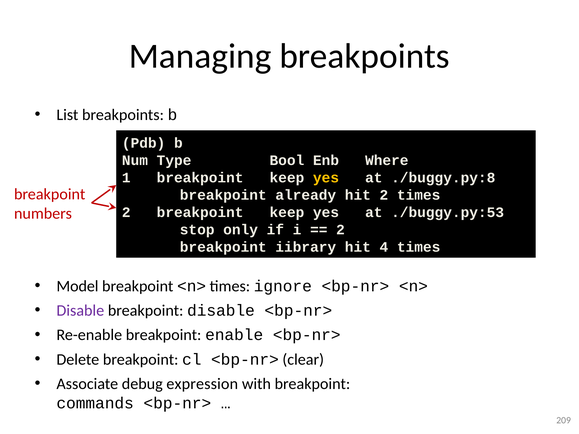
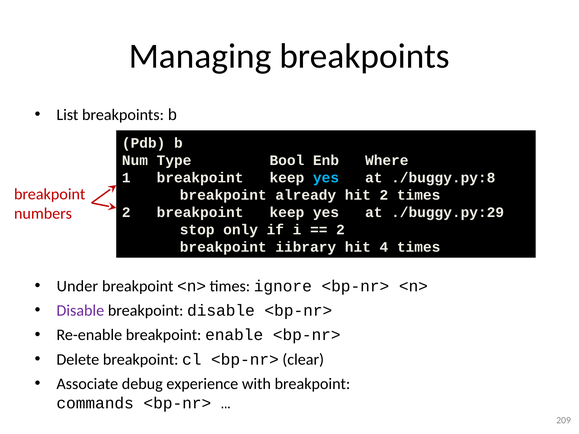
yes colour: yellow -> light blue (326, 178)
./buggy.py:53: ./buggy.py:53 -> ./buggy.py:29 (448, 213)
Model: Model -> Under (77, 286)
expression: expression -> experience (202, 384)
